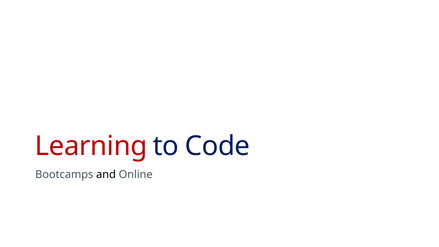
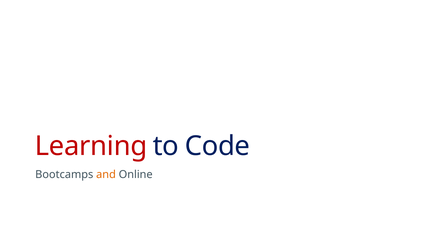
and colour: black -> orange (106, 174)
